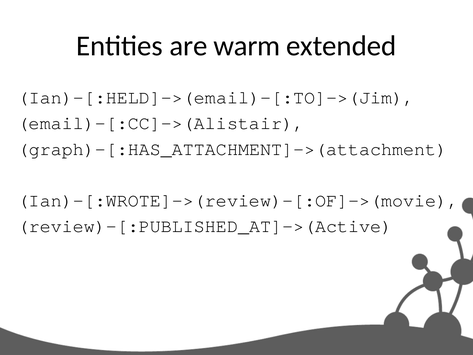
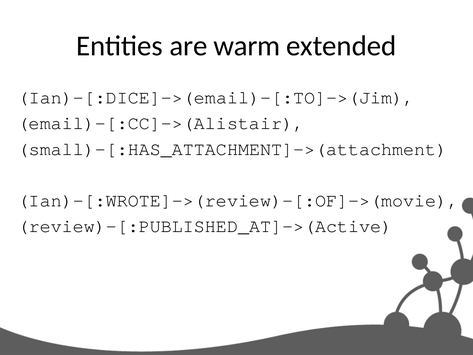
Ian)-[:HELD]->(email)-[:TO]->(Jim: Ian)-[:HELD]->(email)-[:TO]->(Jim -> Ian)-[:DICE]->(email)-[:TO]->(Jim (216, 97)
graph)-[:HAS_ATTACHMENT]->(attachment: graph)-[:HAS_ATTACHMENT]->(attachment -> small)-[:HAS_ATTACHMENT]->(attachment (233, 149)
